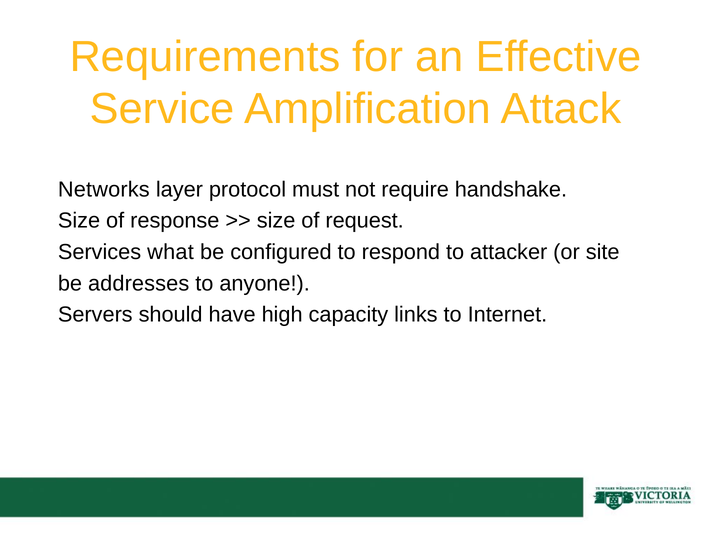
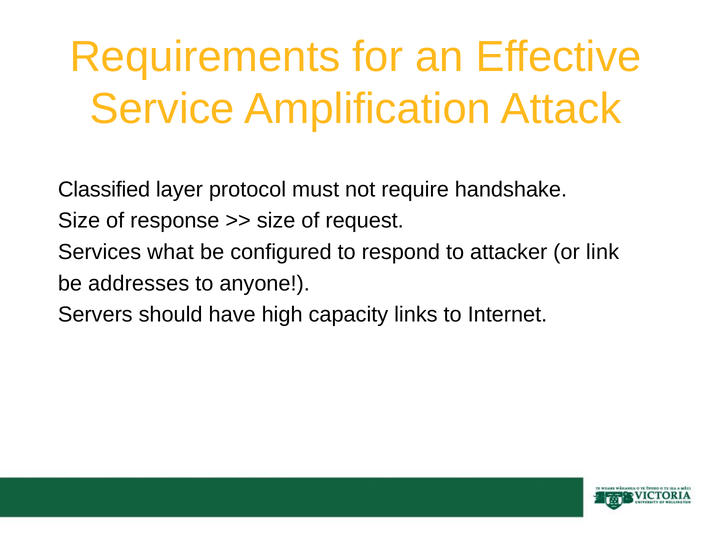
Networks: Networks -> Classified (104, 189)
site: site -> link (603, 252)
